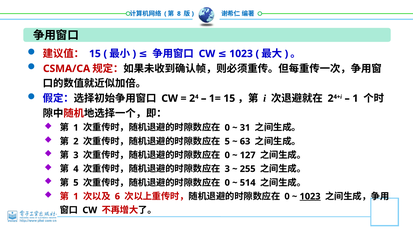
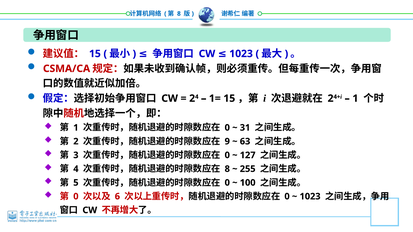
5: 5 -> 9 (227, 142)
3: 3 -> 8 (227, 169)
514: 514 -> 100 (248, 183)
1: 1 -> 0 (76, 197)
1023 underline: present -> none (310, 197)
